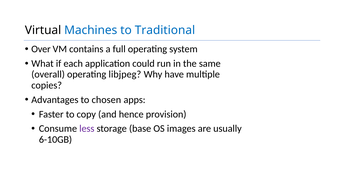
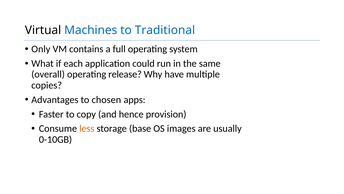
Over: Over -> Only (41, 49)
libjpeg: libjpeg -> release (125, 74)
less colour: purple -> orange (87, 128)
6-10GB: 6-10GB -> 0-10GB (55, 139)
